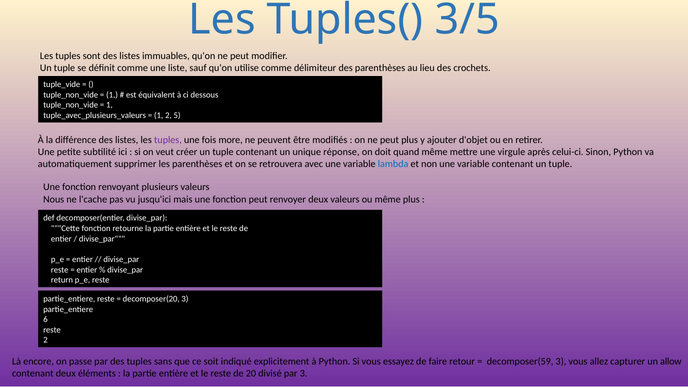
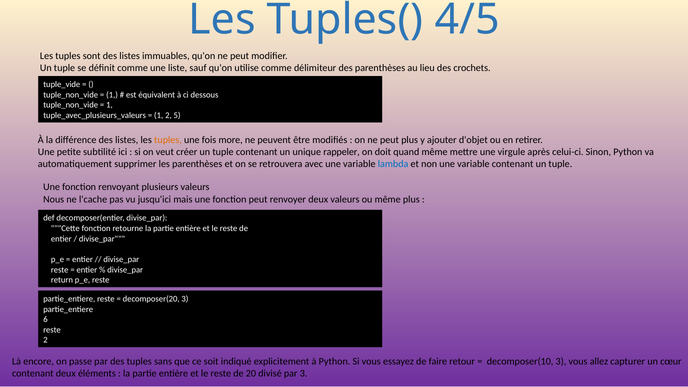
3/5: 3/5 -> 4/5 (467, 20)
tuples colour: purple -> orange (168, 140)
réponse: réponse -> rappeler (342, 152)
decomposer(59: decomposer(59 -> decomposer(10 (520, 362)
allow: allow -> cœur (671, 362)
